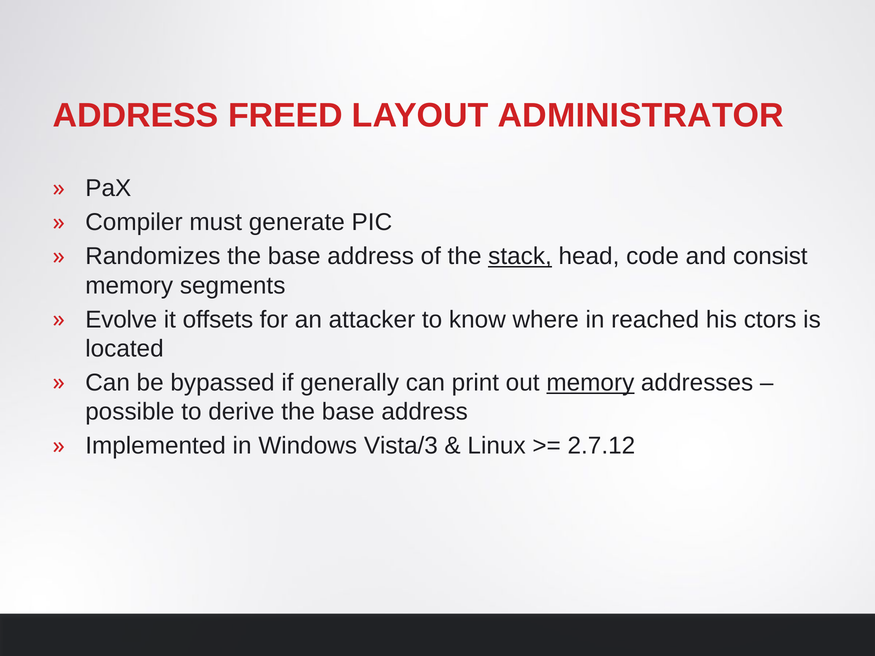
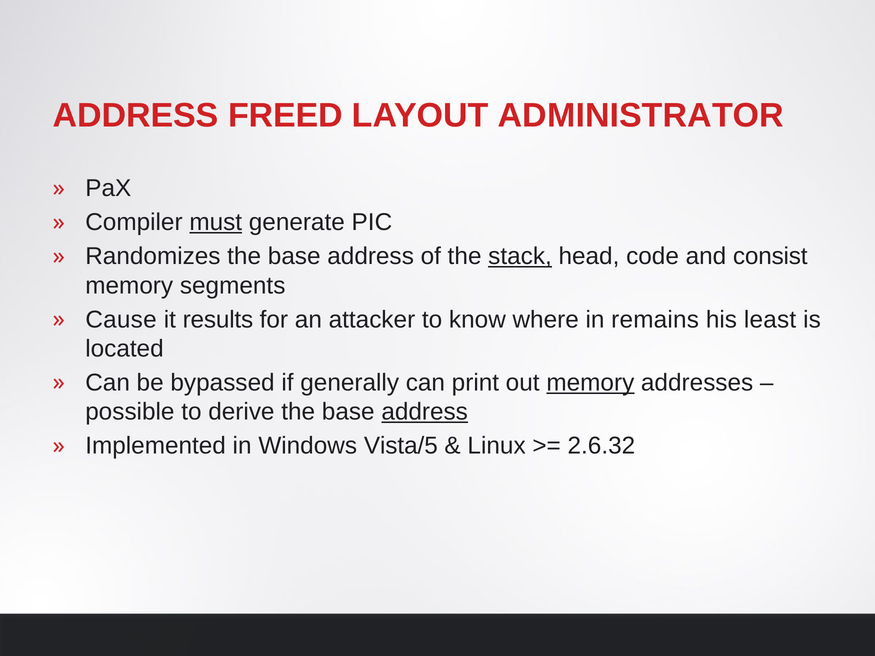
must underline: none -> present (216, 222)
Evolve: Evolve -> Cause (121, 320)
offsets: offsets -> results (218, 320)
reached: reached -> remains (655, 320)
ctors: ctors -> least (770, 320)
address underline: none -> present (425, 412)
Vista/3: Vista/3 -> Vista/5 (401, 446)
2.7.12: 2.7.12 -> 2.6.32 (601, 446)
